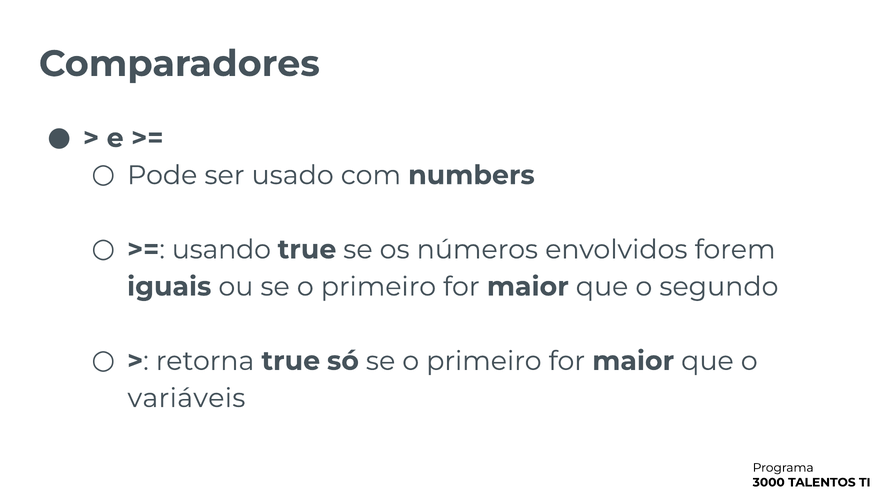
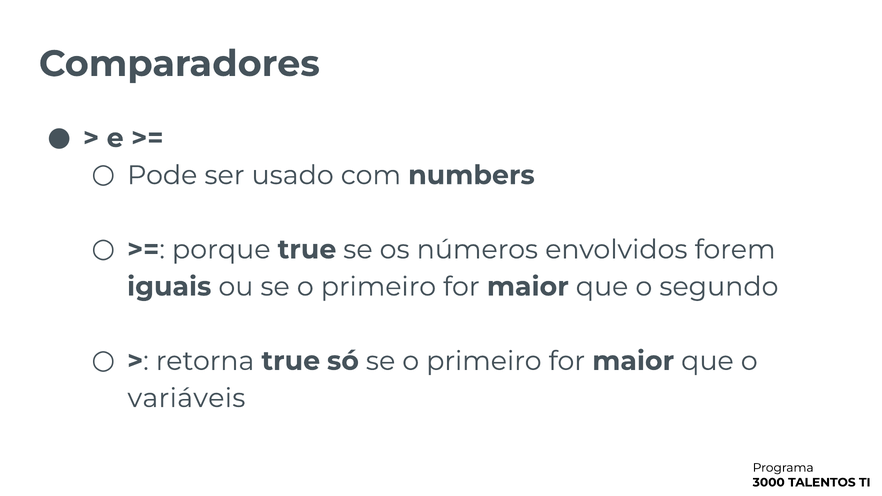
usando: usando -> porque (221, 250)
